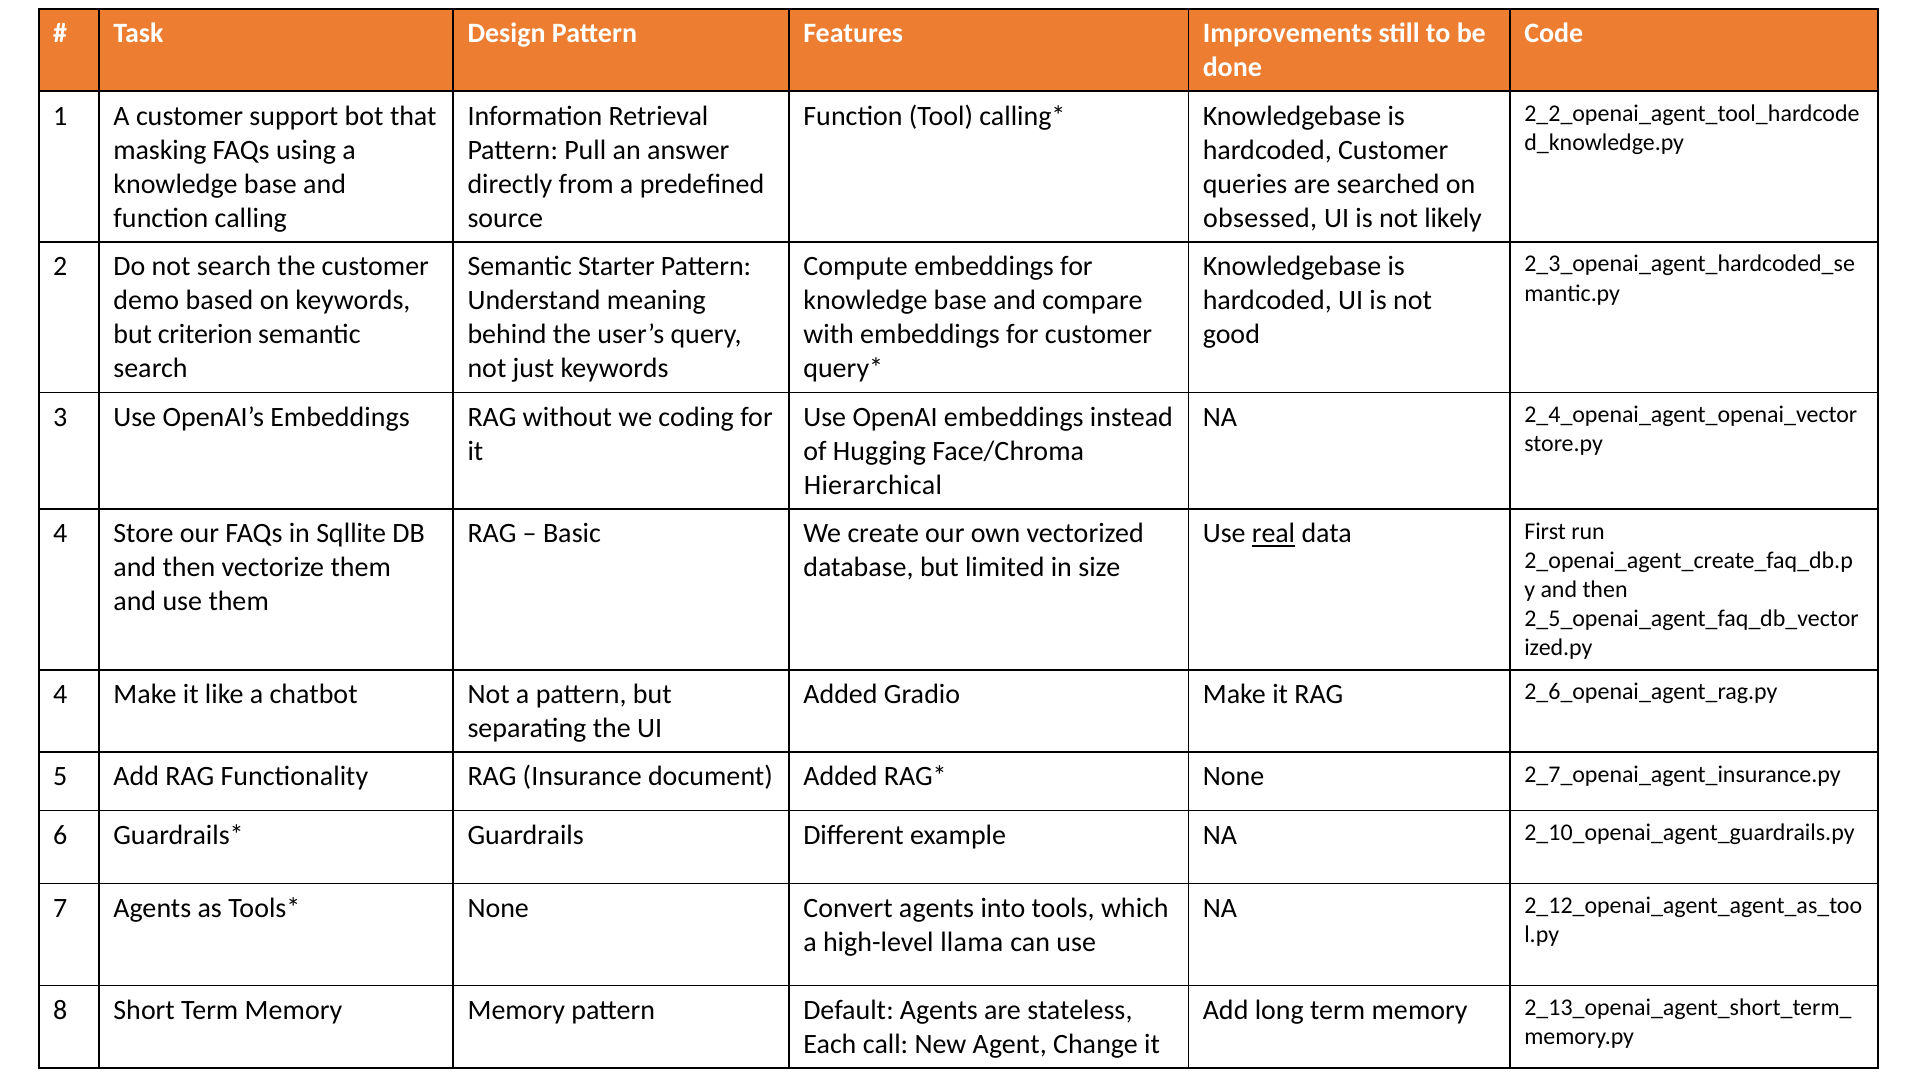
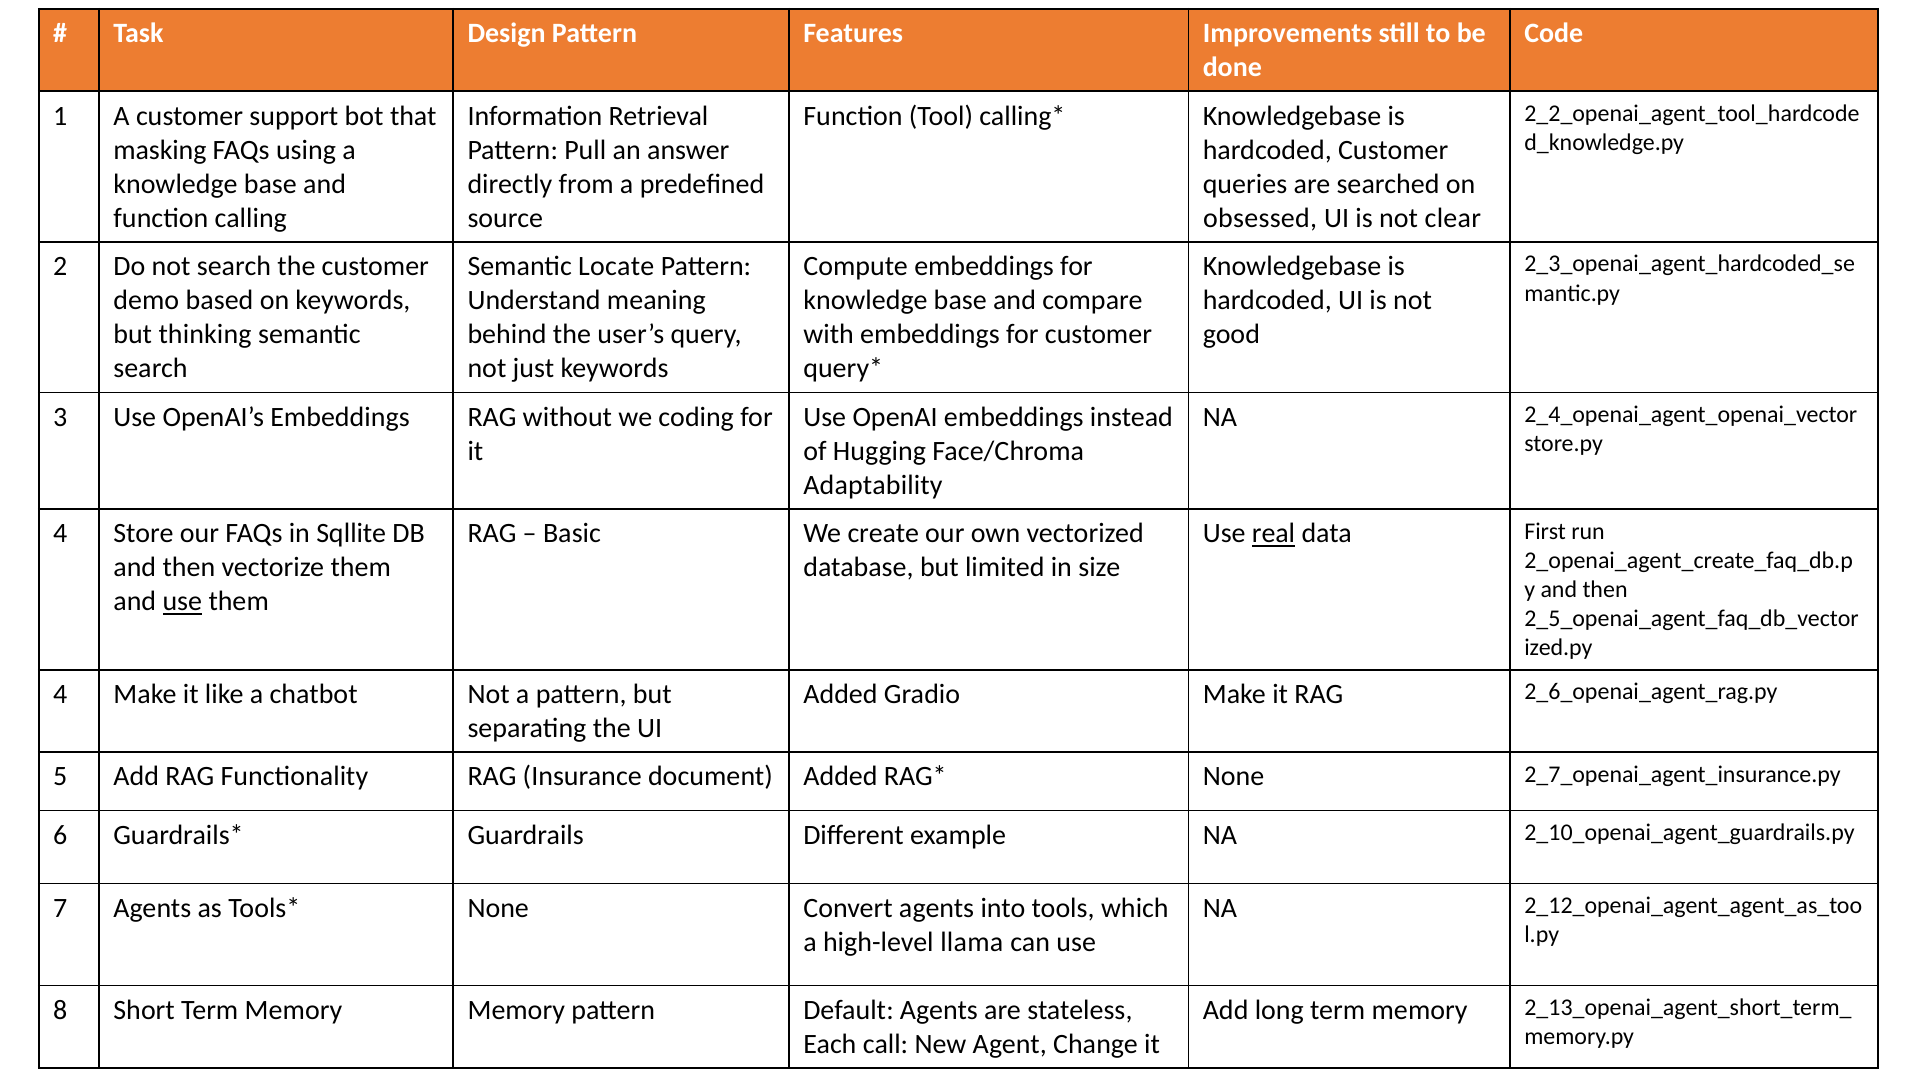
likely: likely -> clear (1453, 218)
Starter: Starter -> Locate (616, 266)
criterion: criterion -> thinking (205, 334)
Hierarchical: Hierarchical -> Adaptability (873, 485)
use underline: none -> present (182, 601)
